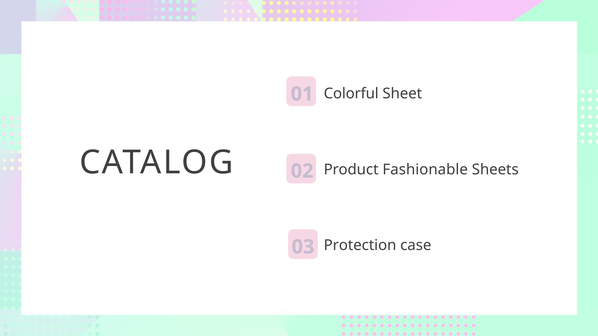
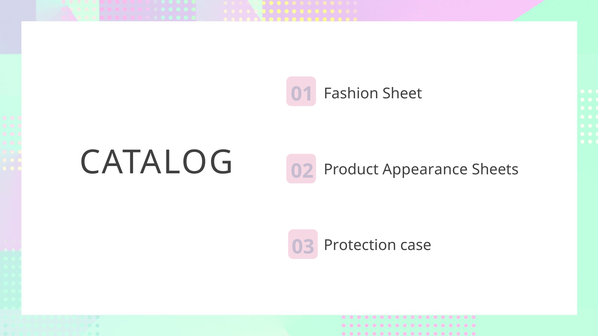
Colorful: Colorful -> Fashion (351, 94)
Fashionable: Fashionable -> Appearance (425, 170)
